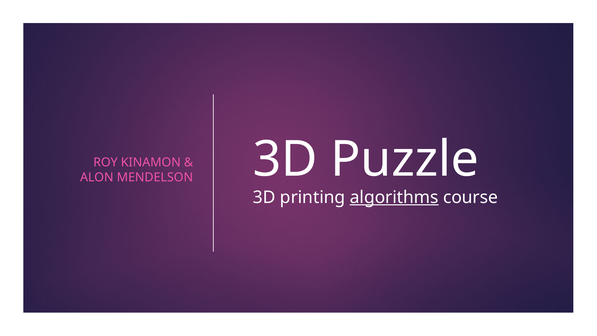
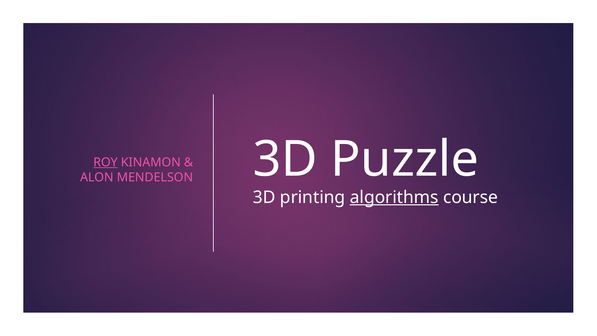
ROY underline: none -> present (105, 162)
